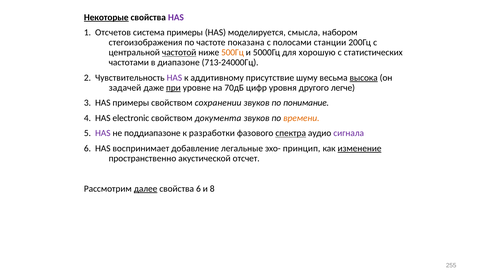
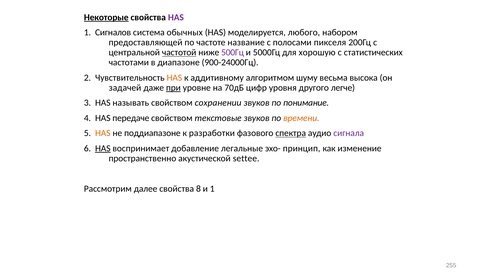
Отсчетов: Отсчетов -> Сигналов (113, 33)
система примеры: примеры -> обычных (185, 33)
смысла: смысла -> любого (304, 33)
стегоизображения: стегоизображения -> предоставляющей (146, 43)
показана: показана -> название (246, 43)
станции: станции -> пикселя (330, 43)
500Гц colour: orange -> purple (233, 53)
713-24000Гц: 713-24000Гц -> 900-24000Гц (230, 63)
HAS colour: purple -> orange (174, 78)
присутствие: присутствие -> алгоритмом (270, 78)
высока underline: present -> none (364, 78)
HAS примеры: примеры -> называть (131, 103)
electronic: electronic -> передаче (131, 118)
документа: документа -> текстовые (218, 118)
HAS colour: purple -> orange (103, 133)
HAS underline: none -> present (103, 148)
изменение underline: present -> none (360, 148)
отсчет: отсчет -> settee (246, 158)
далее underline: present -> none (146, 189)
свойства 6: 6 -> 8 (198, 189)
и 8: 8 -> 1 (212, 189)
